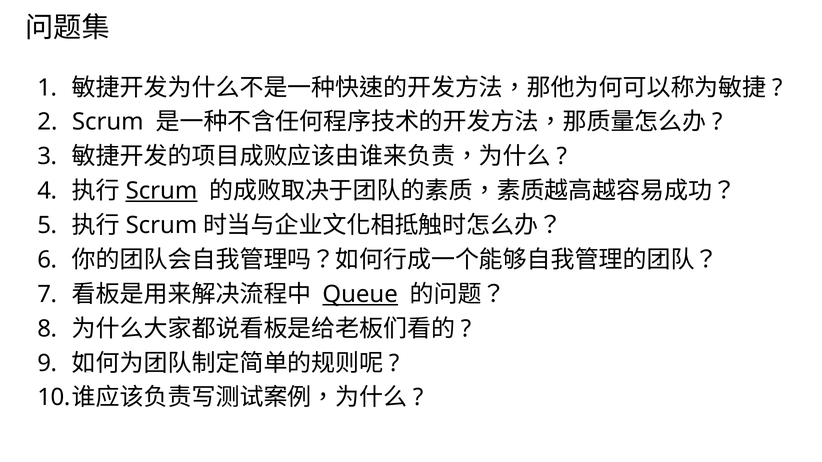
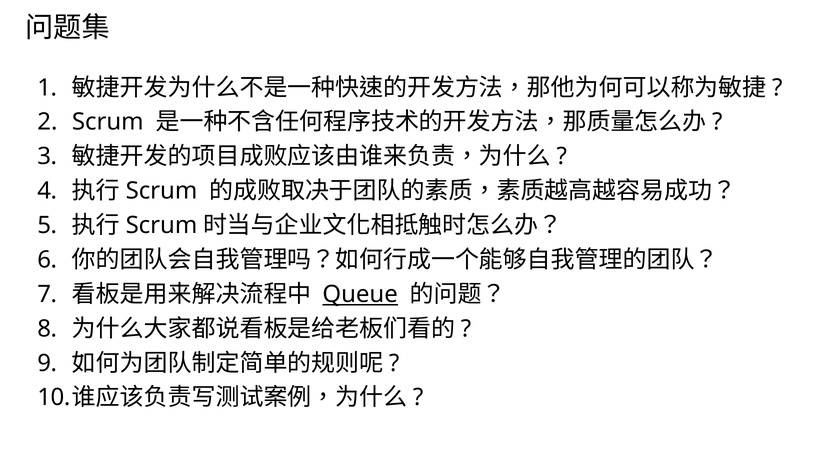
Scrum underline: present -> none (161, 191)
